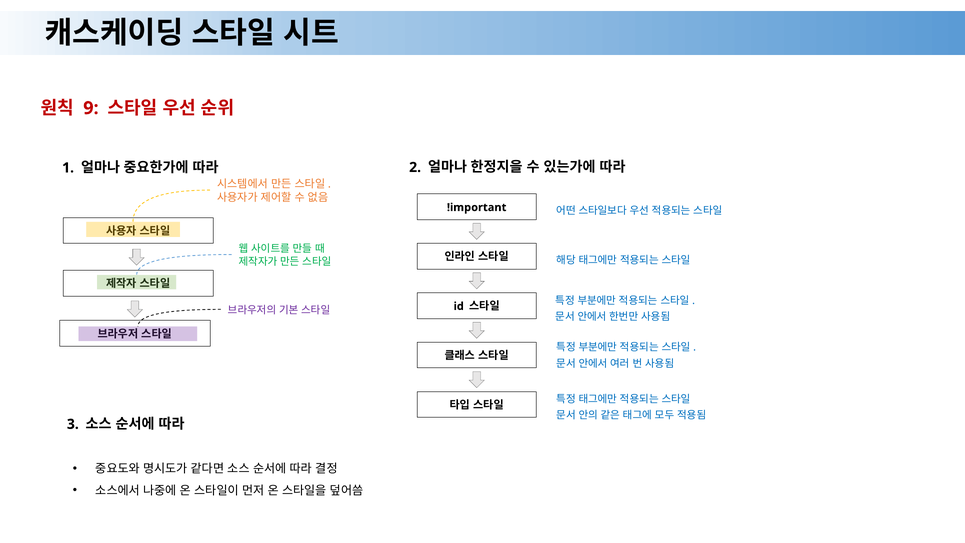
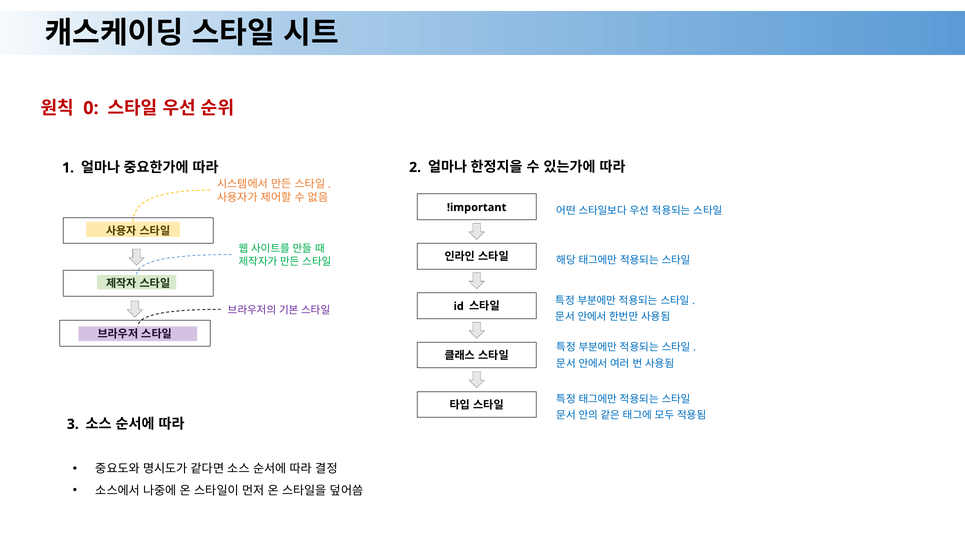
9: 9 -> 0 (91, 108)
